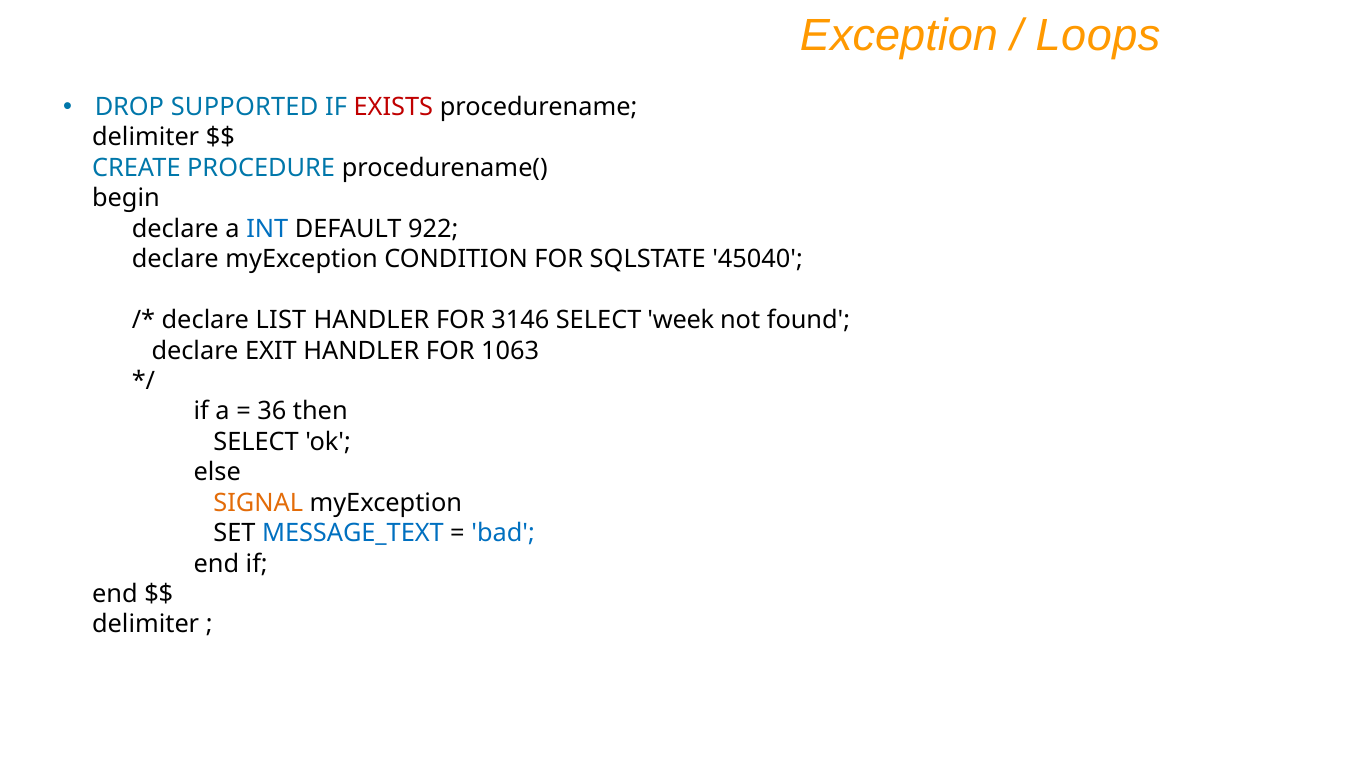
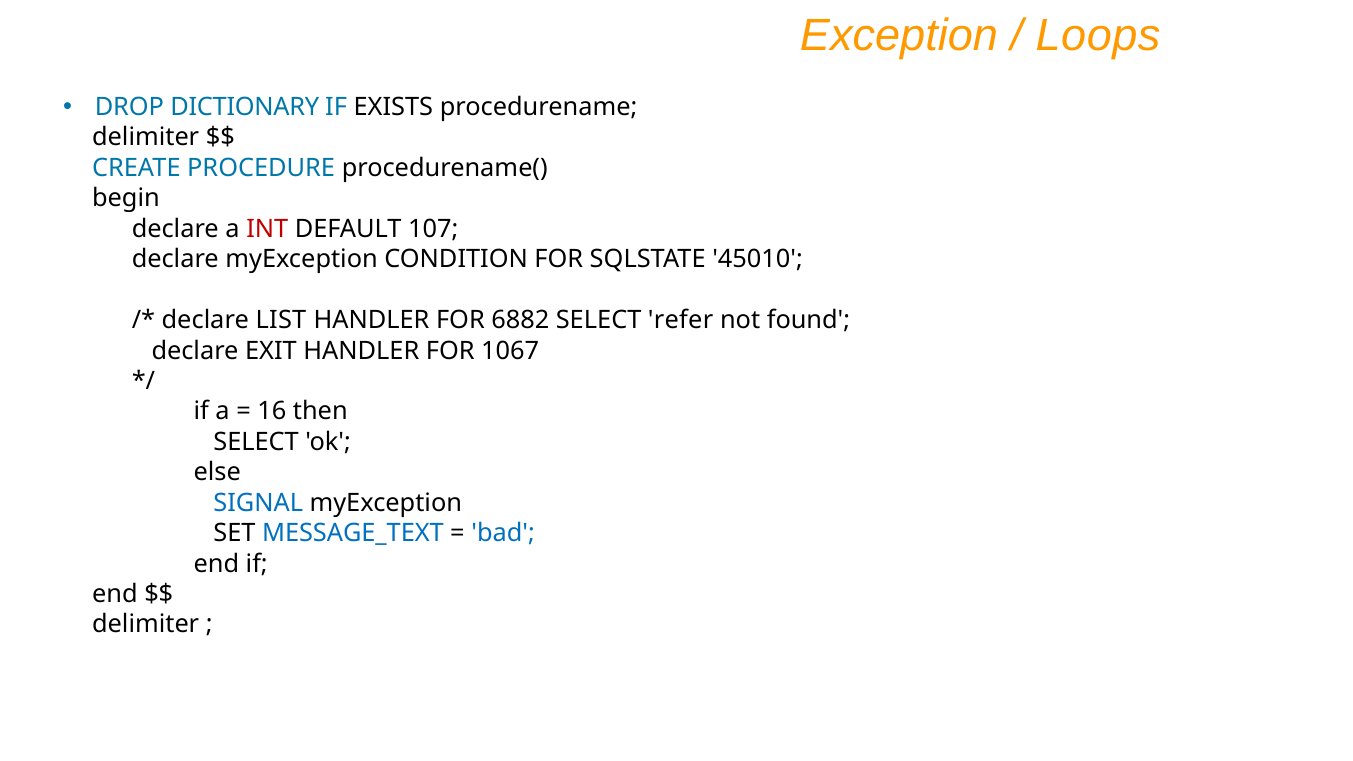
SUPPORTED: SUPPORTED -> DICTIONARY (245, 107)
EXISTS colour: red -> black (393, 107)
INT colour: blue -> red (267, 229)
922: 922 -> 107 (433, 229)
45040: 45040 -> 45010 (758, 259)
3146: 3146 -> 6882 (520, 320)
week: week -> refer (681, 320)
1063: 1063 -> 1067 (510, 351)
36: 36 -> 16 (272, 412)
SIGNAL colour: orange -> blue (258, 503)
